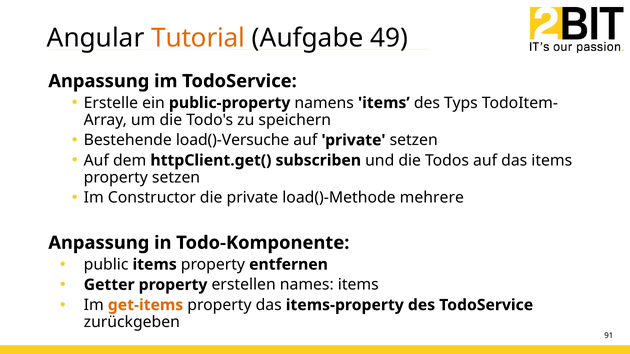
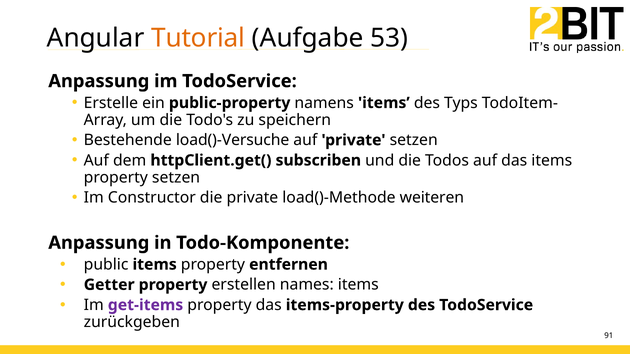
49: 49 -> 53 (389, 38)
mehrere: mehrere -> weiteren (432, 198)
get-items colour: orange -> purple (146, 305)
